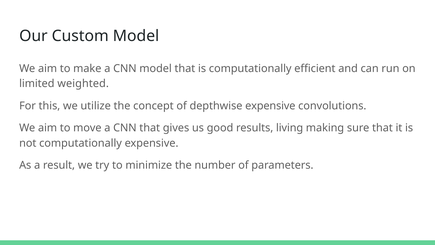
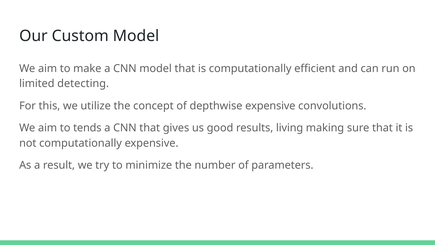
weighted: weighted -> detecting (83, 83)
move: move -> tends (87, 128)
